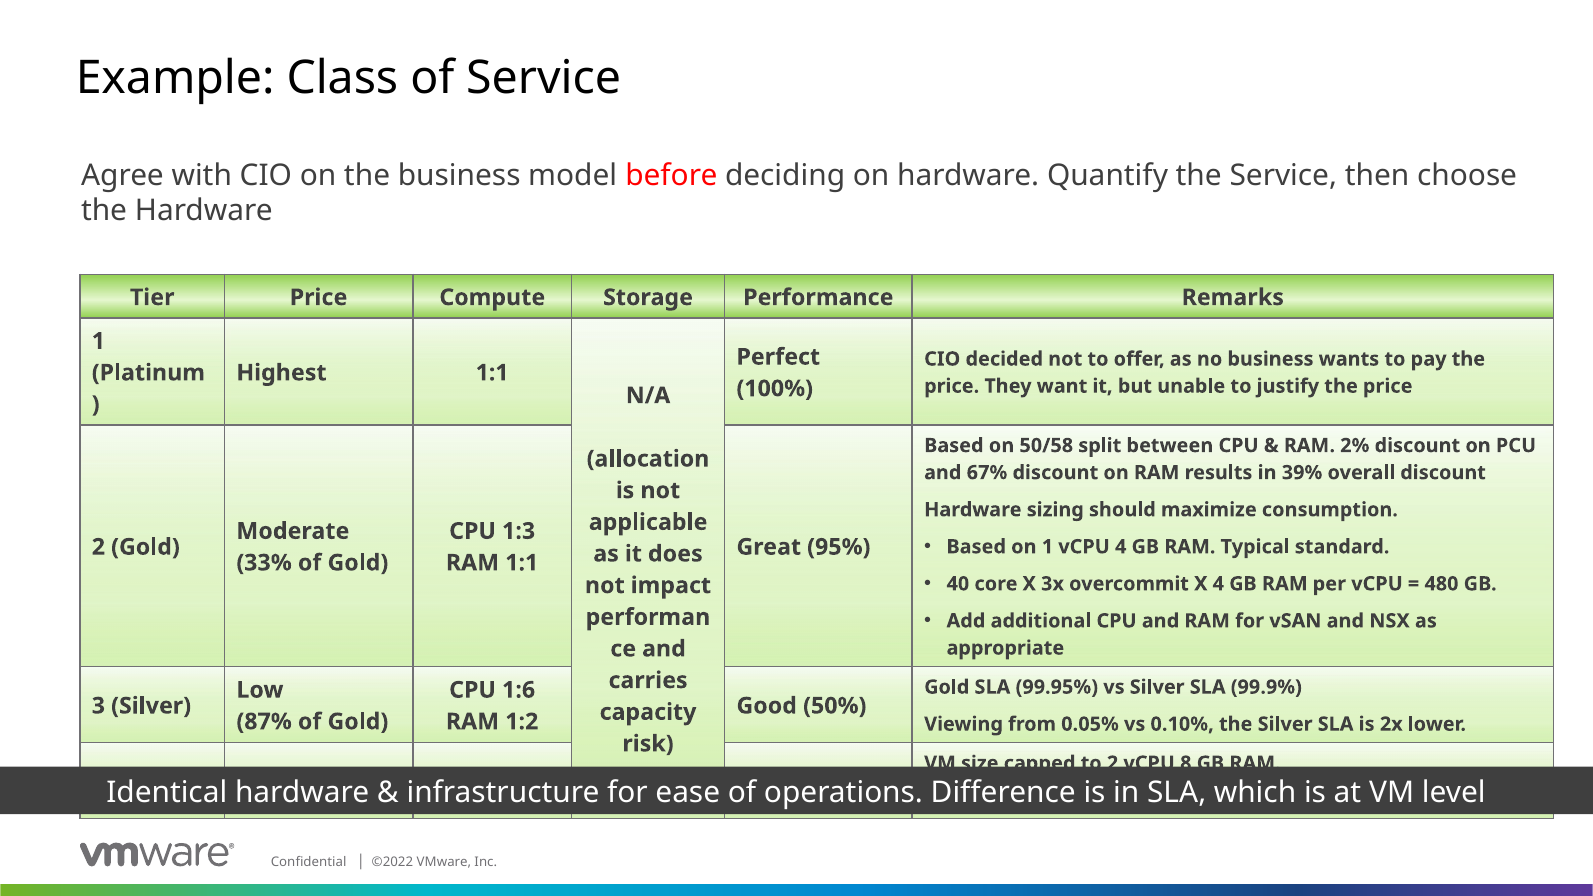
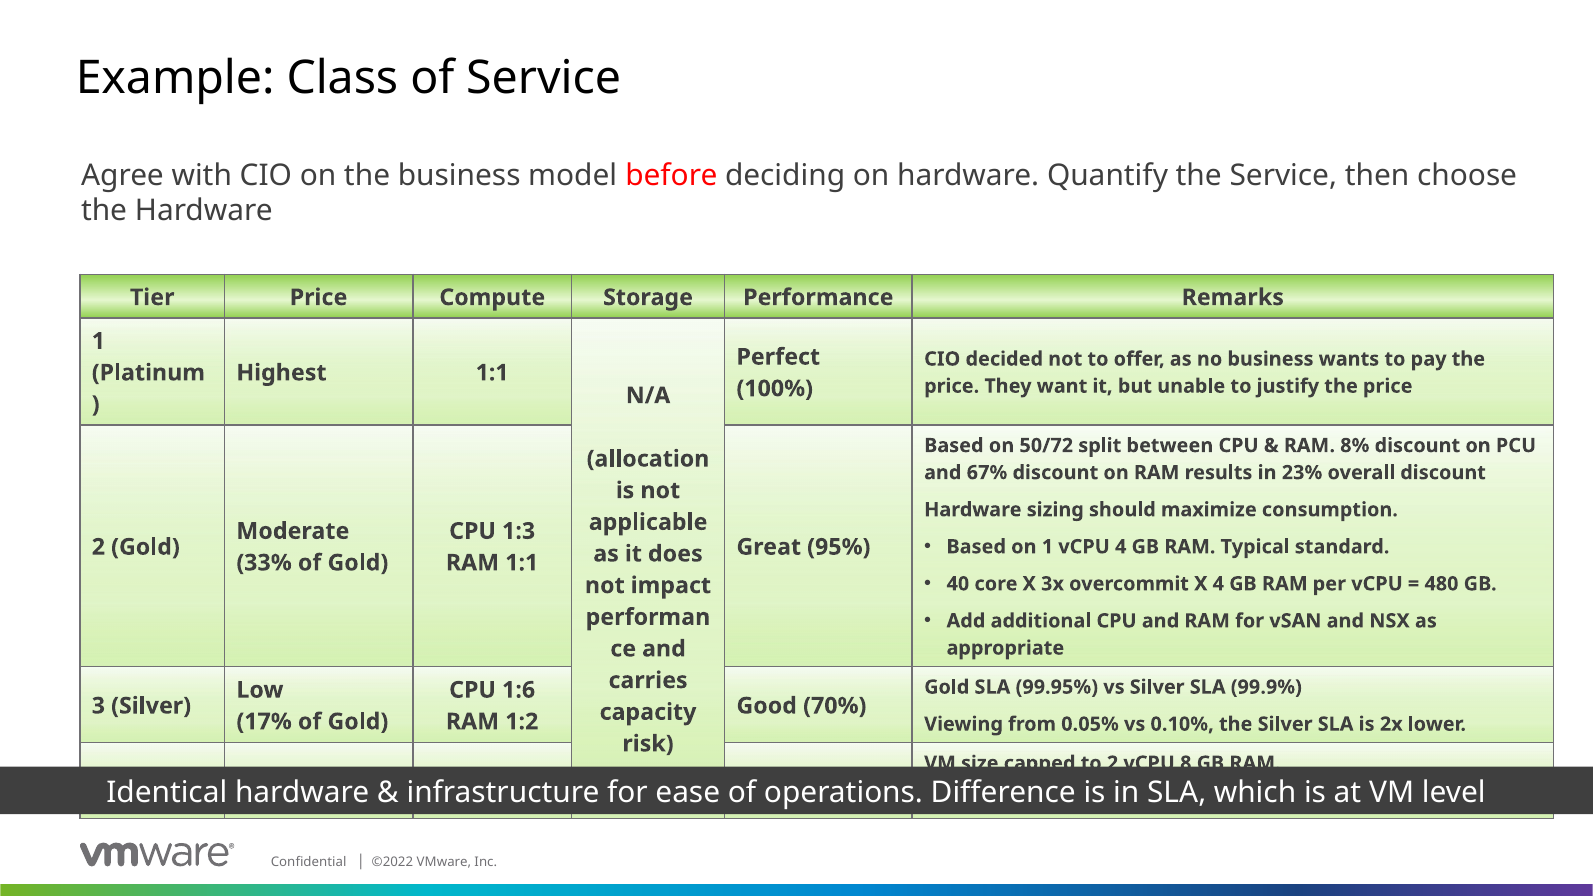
50/58: 50/58 -> 50/72 (1046, 446)
2%: 2% -> 8% (1355, 446)
39%: 39% -> 23% (1302, 473)
50%: 50% -> 70% (835, 706)
87%: 87% -> 17% (264, 722)
